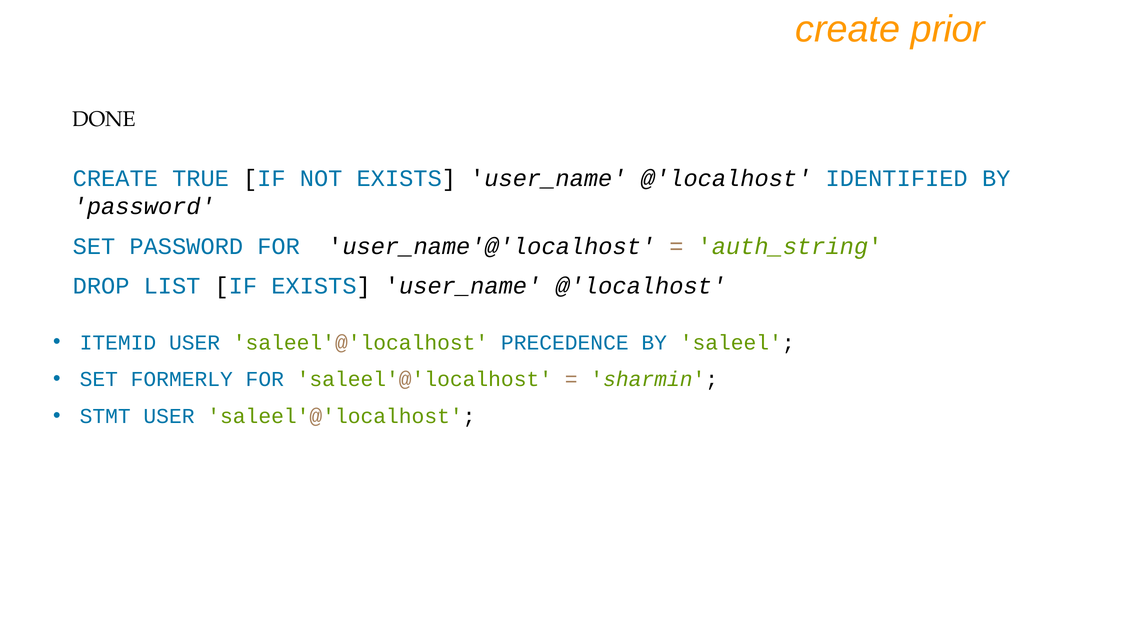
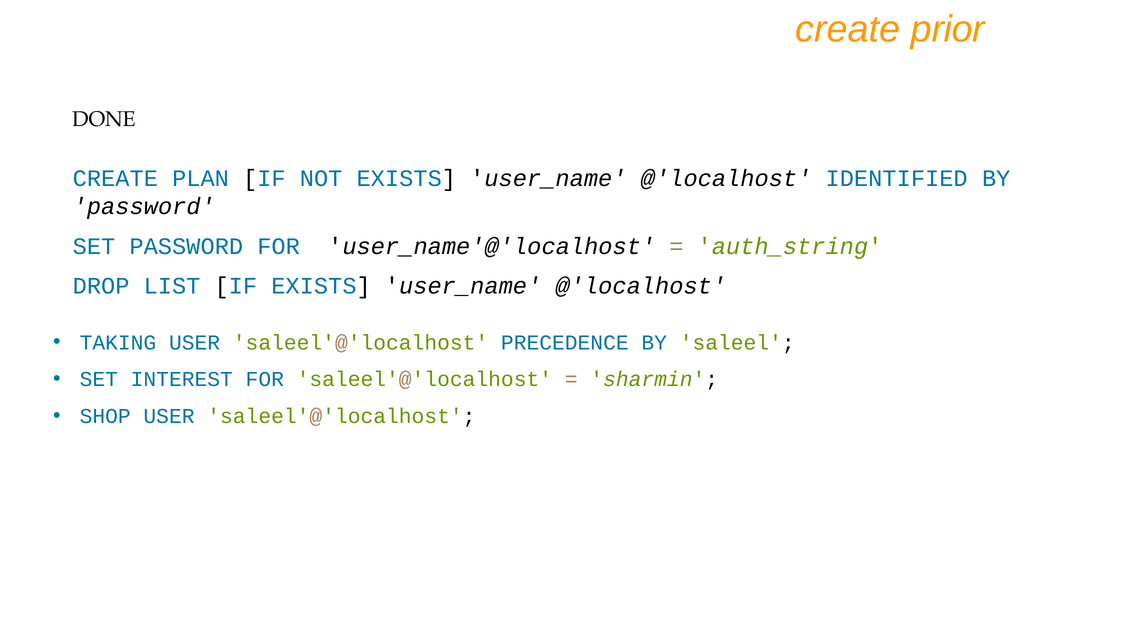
TRUE: TRUE -> PLAN (201, 178)
ITEMID: ITEMID -> TAKING (118, 343)
FORMERLY: FORMERLY -> INTEREST (182, 380)
STMT: STMT -> SHOP (105, 416)
